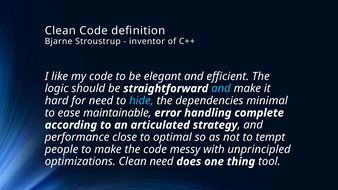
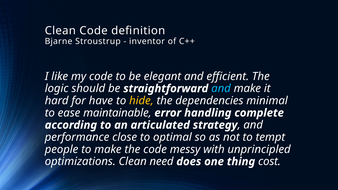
for need: need -> have (101, 101)
hide colour: light blue -> yellow (141, 101)
tool: tool -> cost (269, 162)
